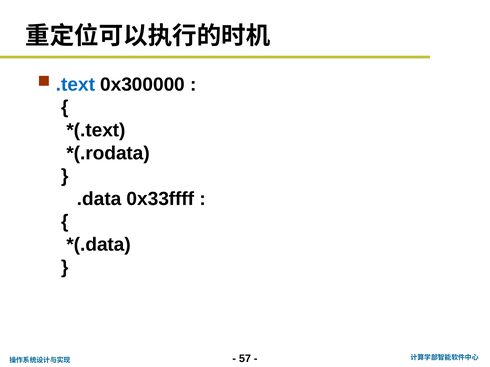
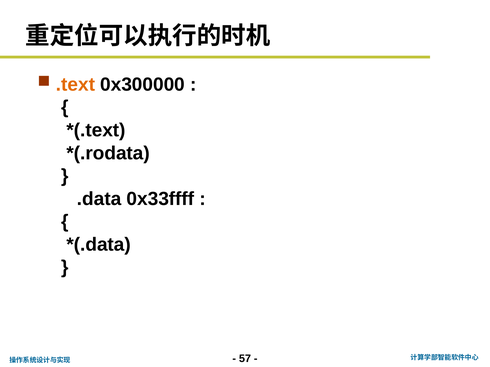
.text colour: blue -> orange (75, 85)
